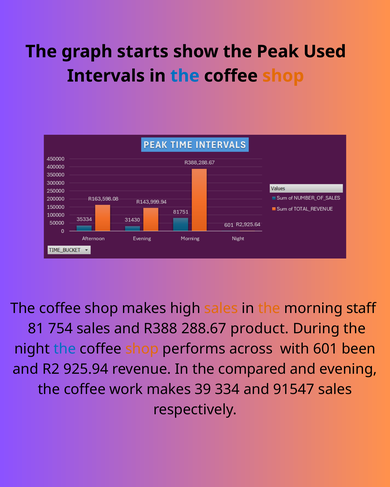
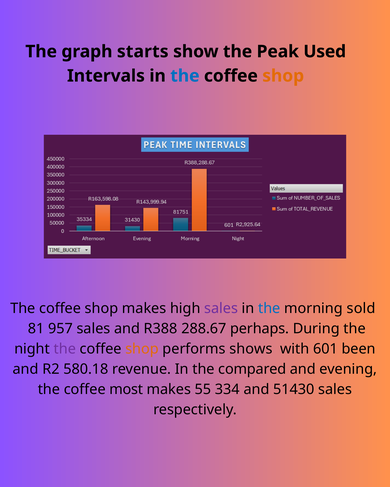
sales colour: orange -> purple (221, 309)
the colour: orange -> blue (269, 309)
staff: staff -> sold (361, 309)
754: 754 -> 957 (60, 329)
product: product -> perhaps (260, 329)
the colour: blue -> purple (65, 349)
across: across -> shows (251, 349)
925.94: 925.94 -> 580.18 (86, 369)
work: work -> most (126, 390)
39: 39 -> 55 (203, 390)
91547: 91547 -> 51430 (294, 390)
